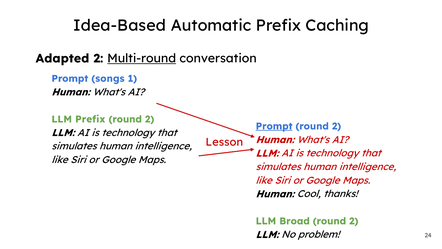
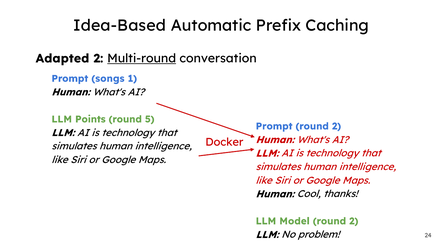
LLM Prefix: Prefix -> Points (90, 119)
2: 2 -> 5 (150, 119)
Prompt underline: present -> none (274, 126)
Lesson: Lesson -> Docker (224, 142)
Broad: Broad -> Model (294, 221)
